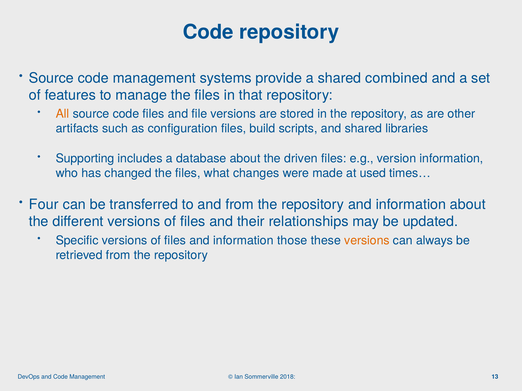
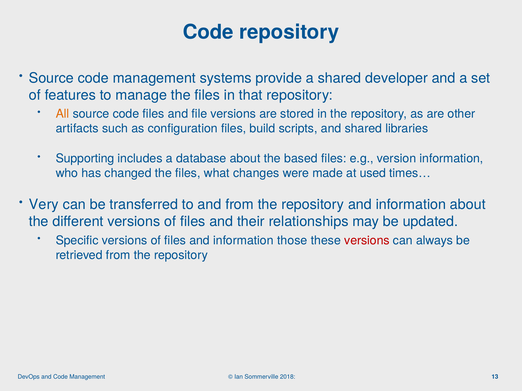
combined: combined -> developer (396, 78)
driven: driven -> based (301, 159)
Four: Four -> Very (44, 205)
versions colour: orange -> red (367, 241)
